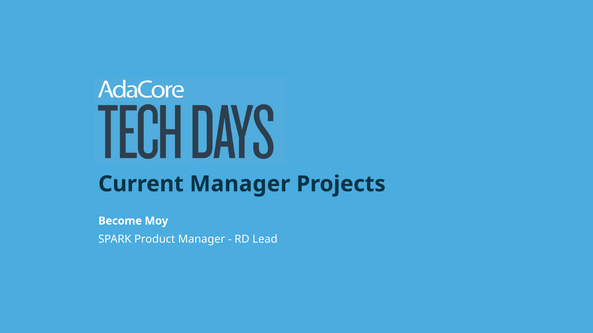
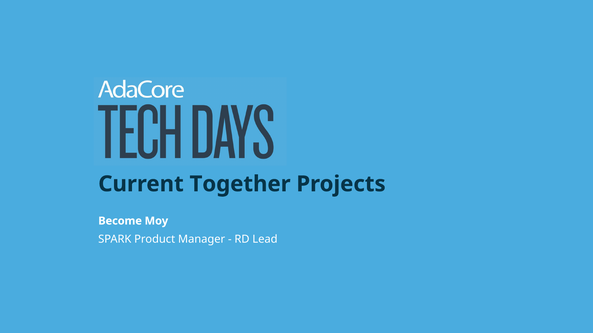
Current Manager: Manager -> Together (240, 184)
